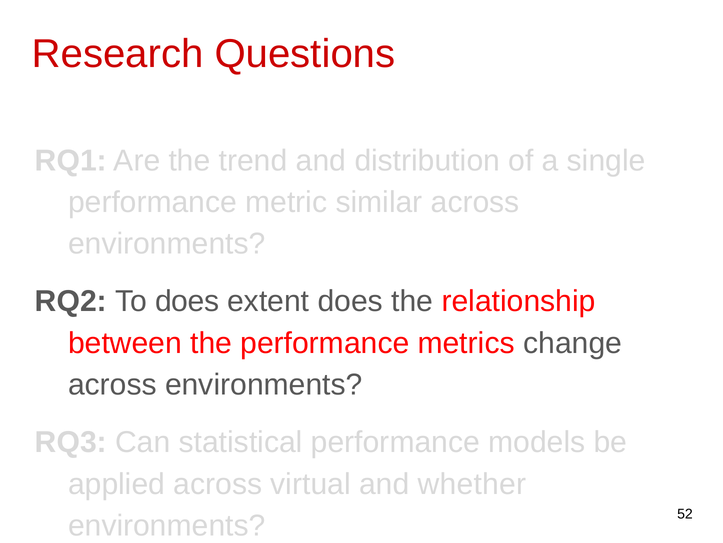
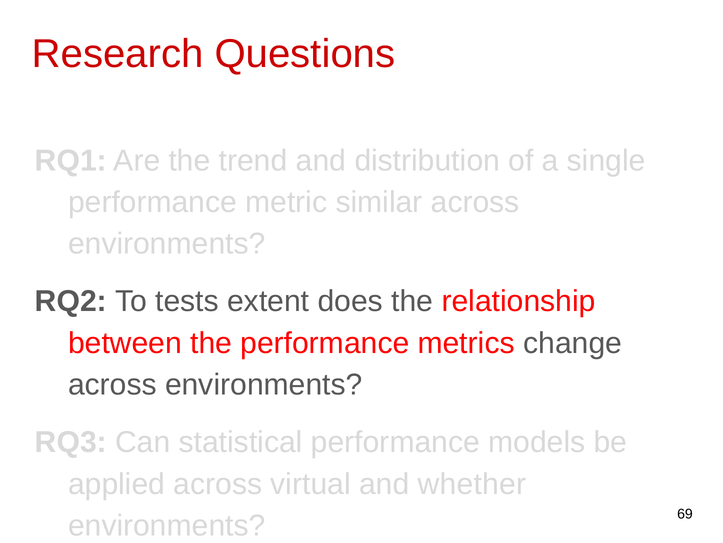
To does: does -> tests (187, 301)
52: 52 -> 69 (685, 513)
